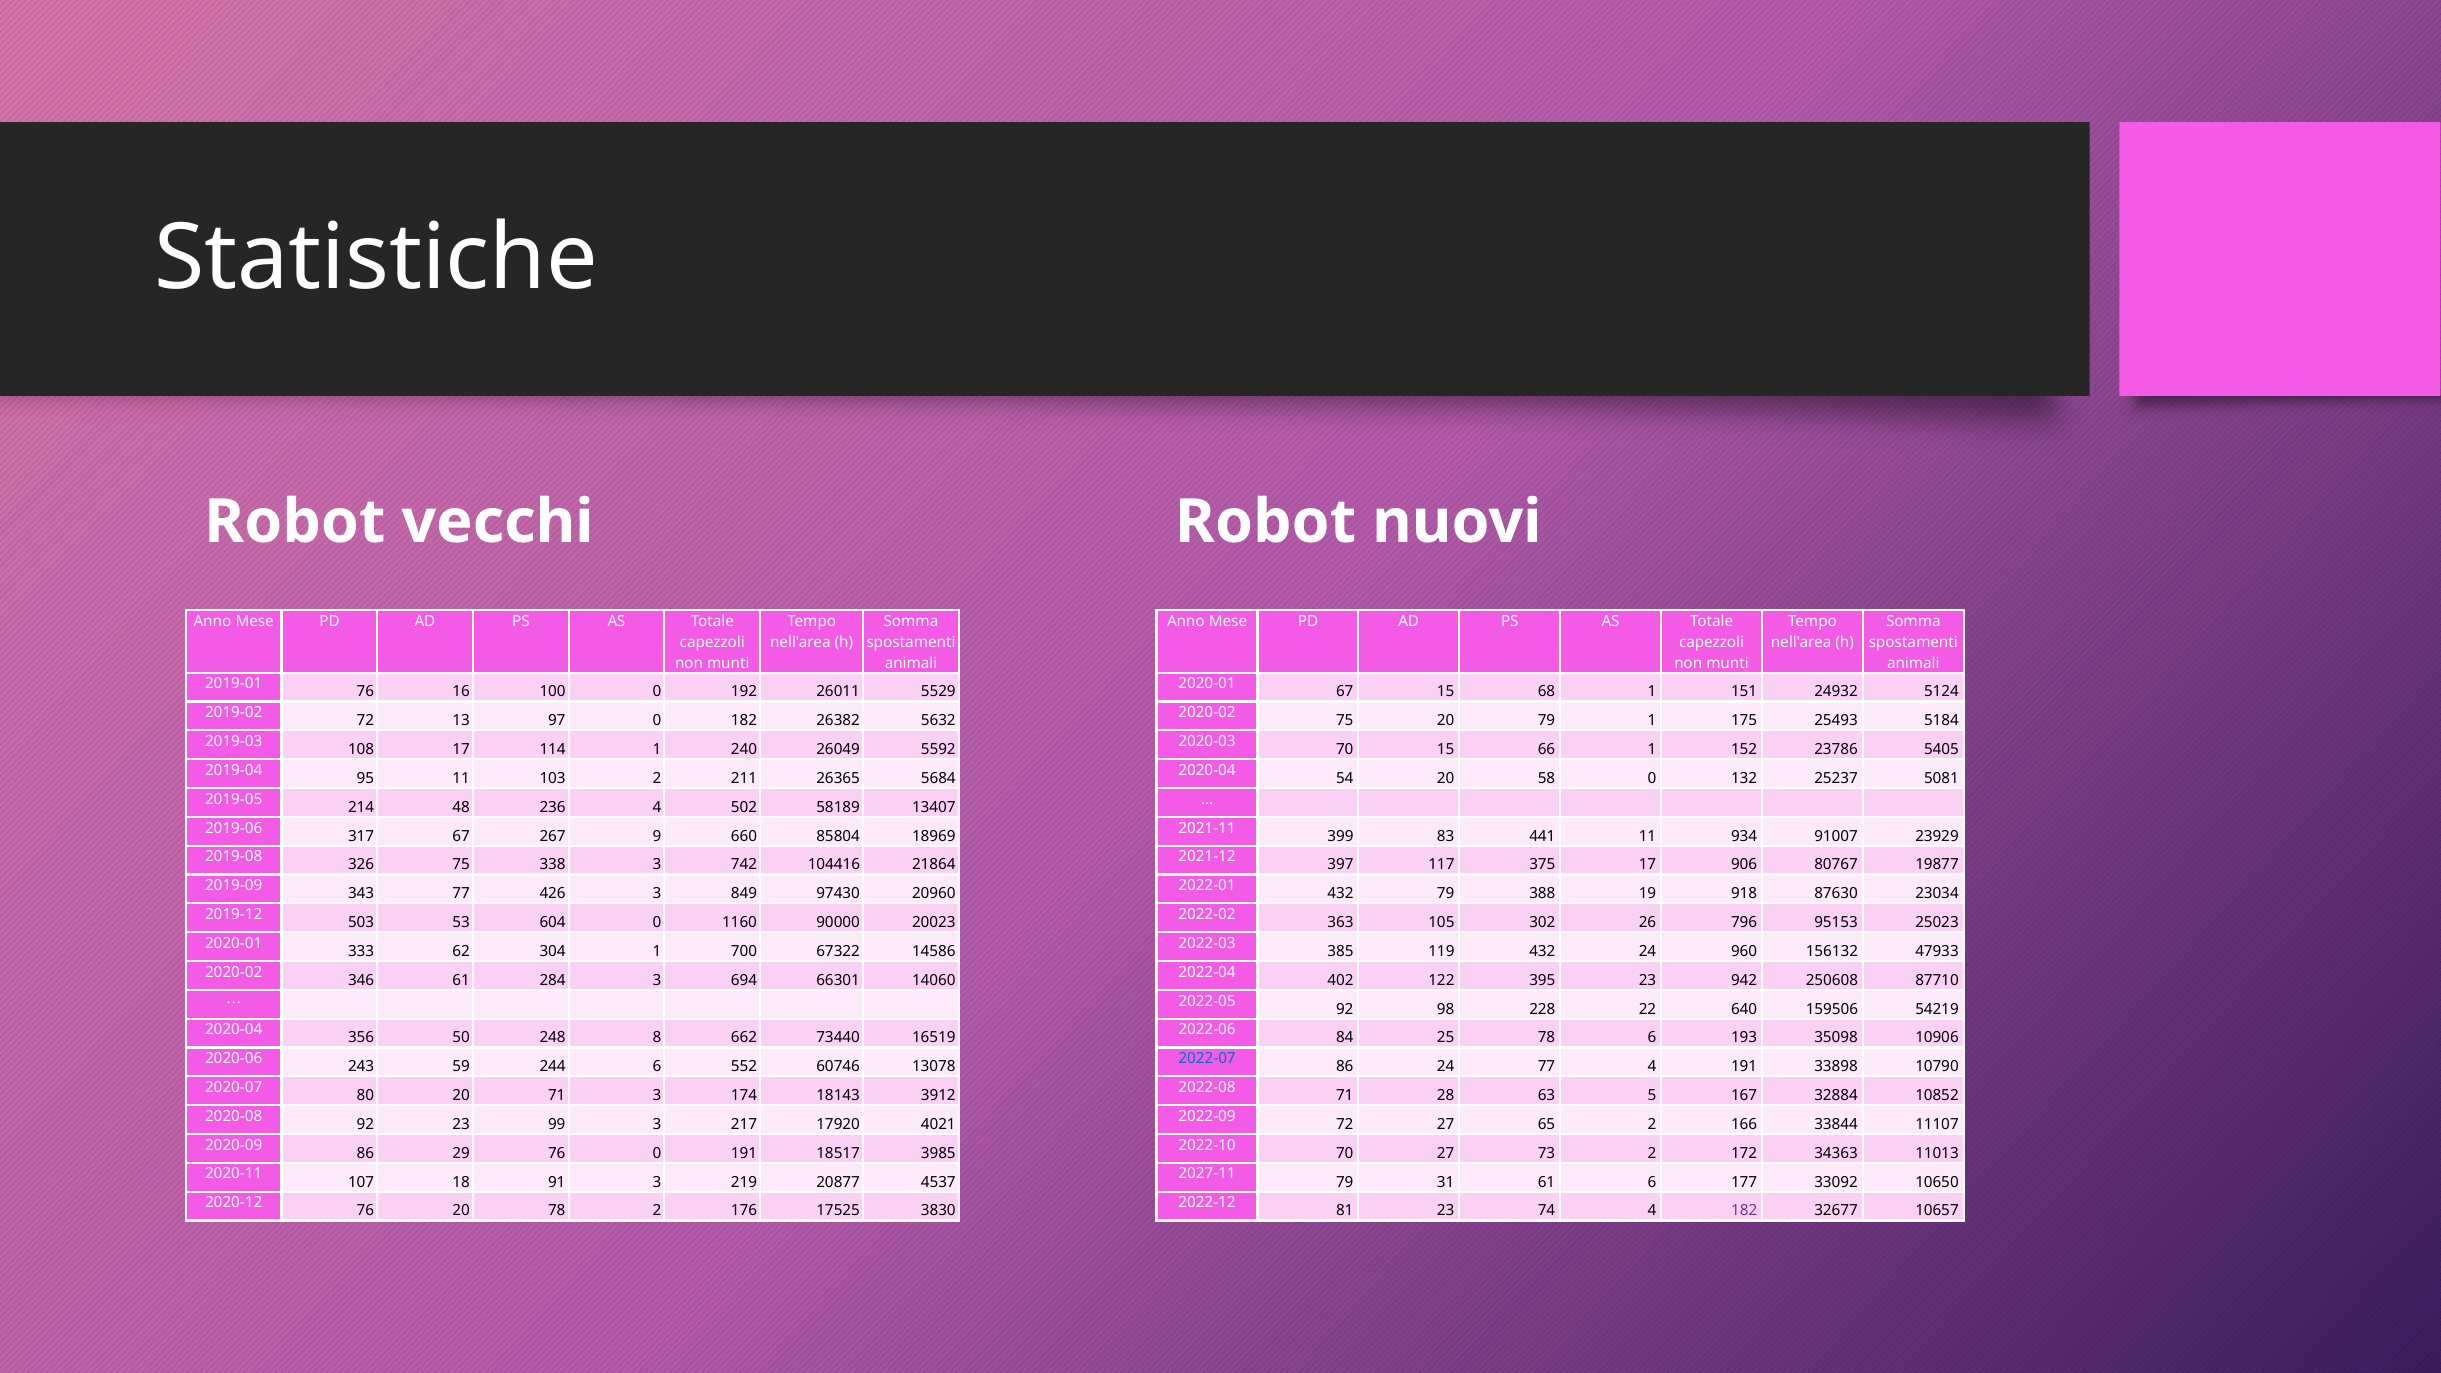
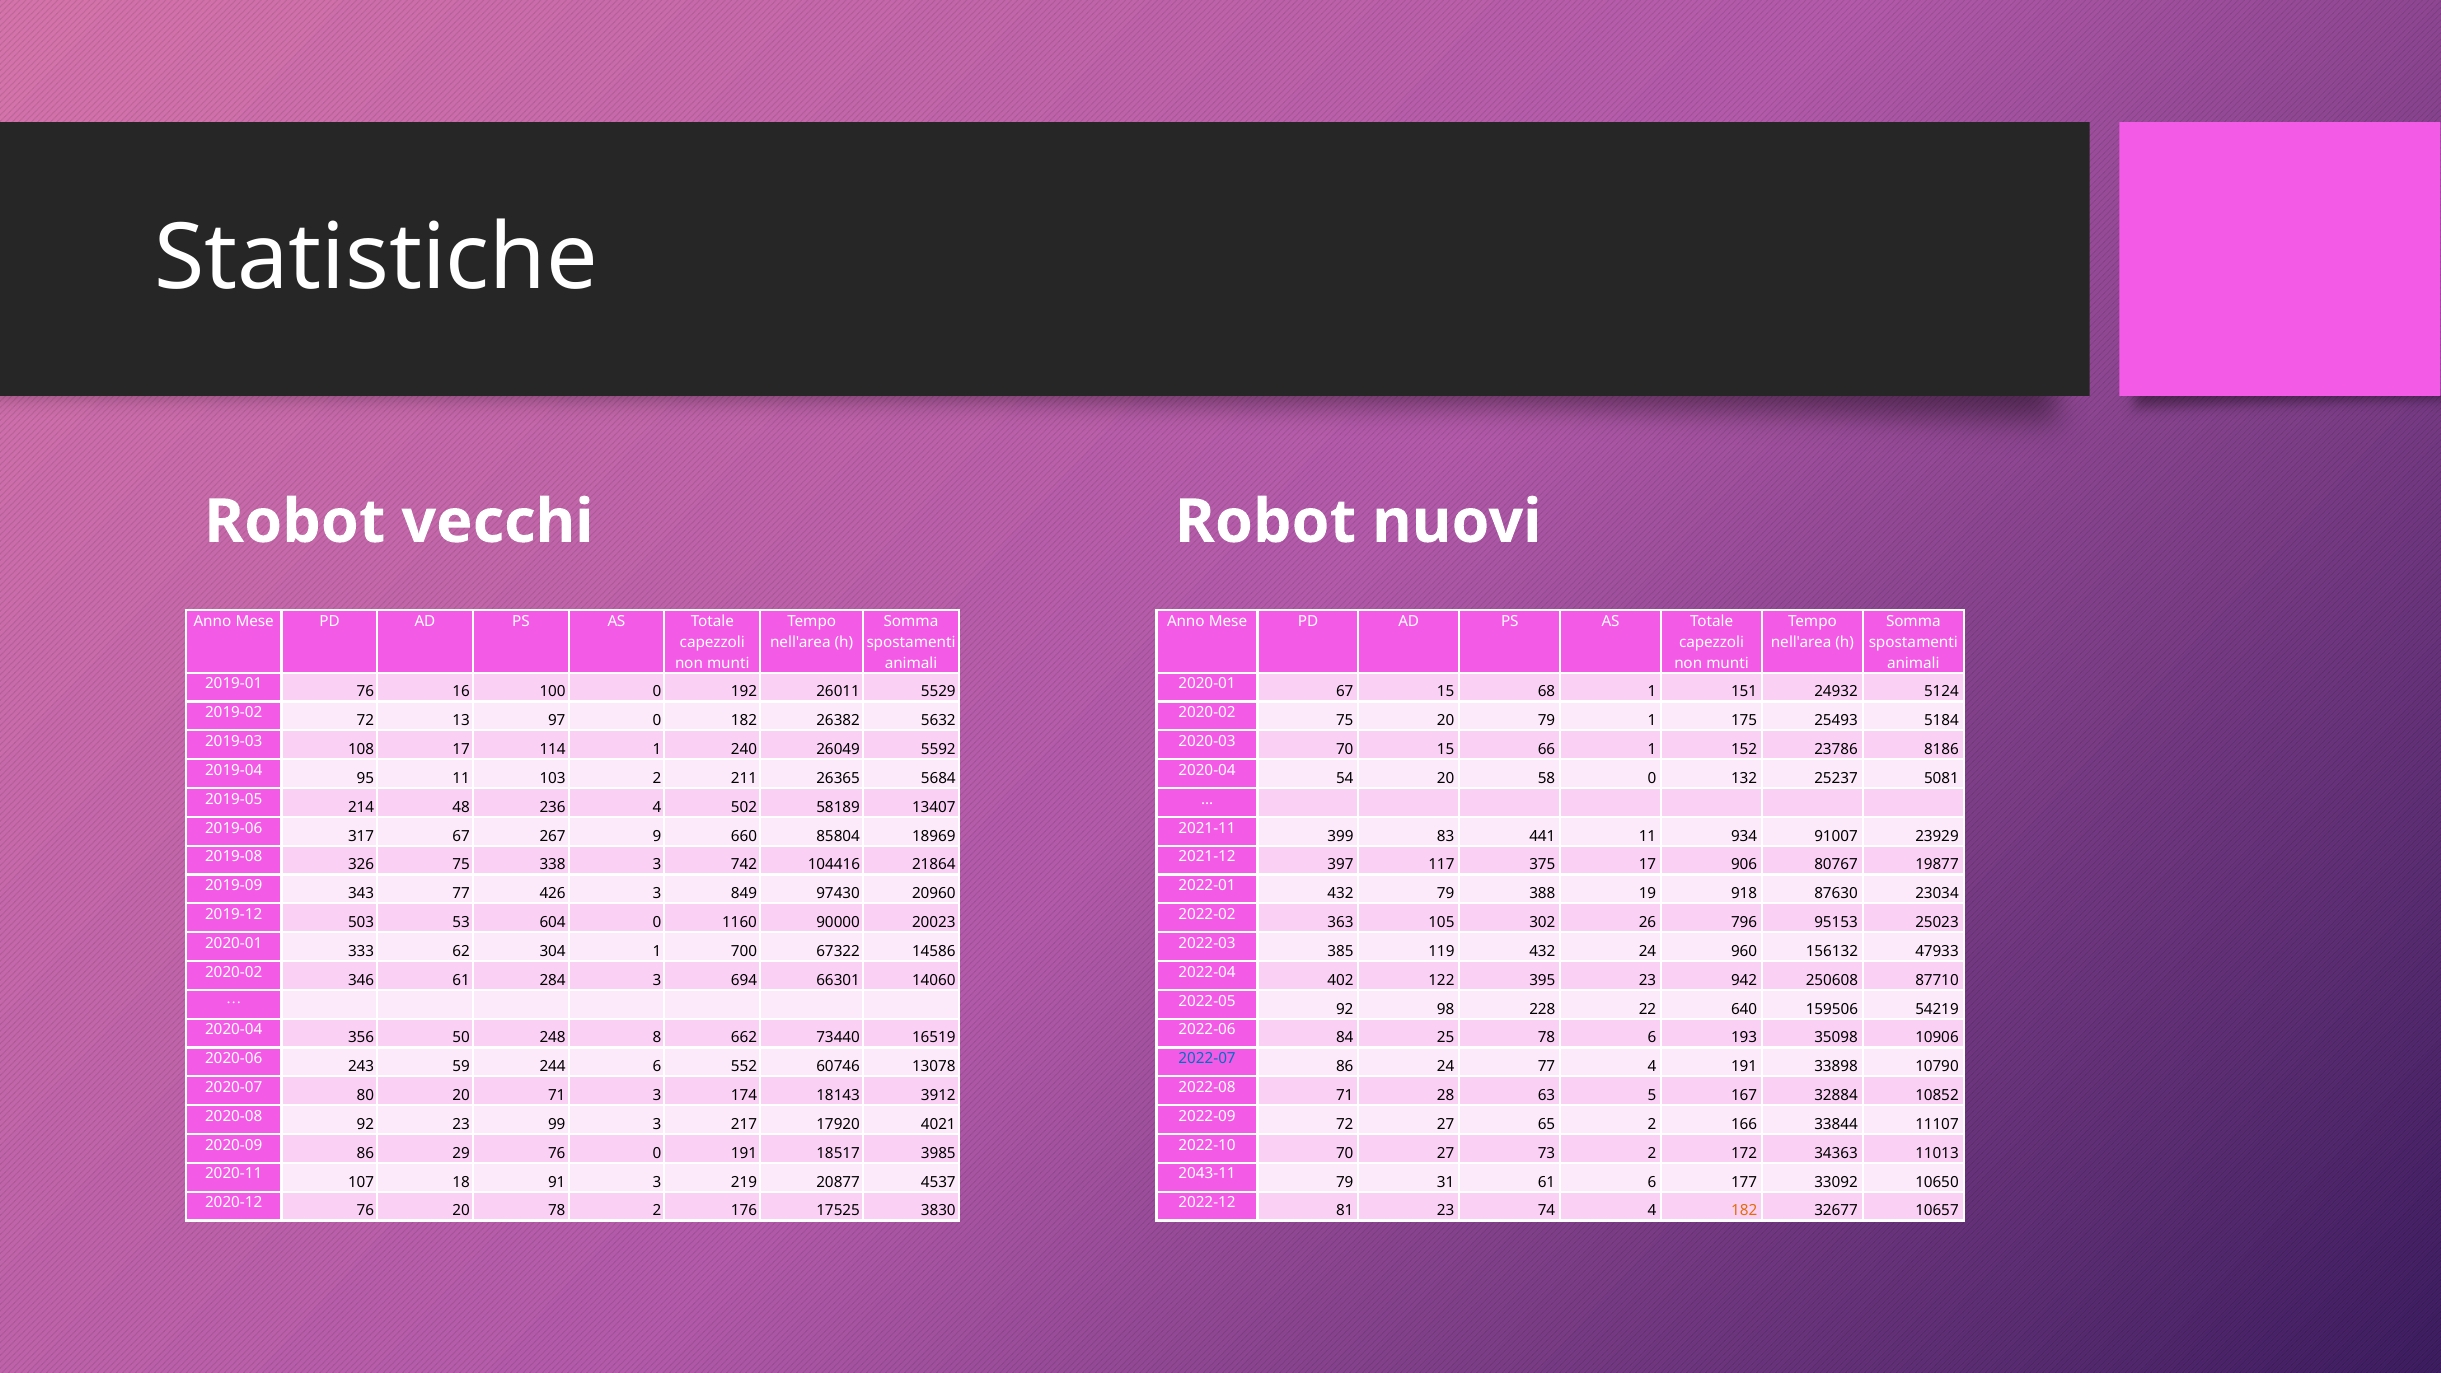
5405: 5405 -> 8186 (1941, 750)
2027-11: 2027-11 -> 2043-11 (1207, 1174)
182 colour: purple -> orange (1744, 1211)
